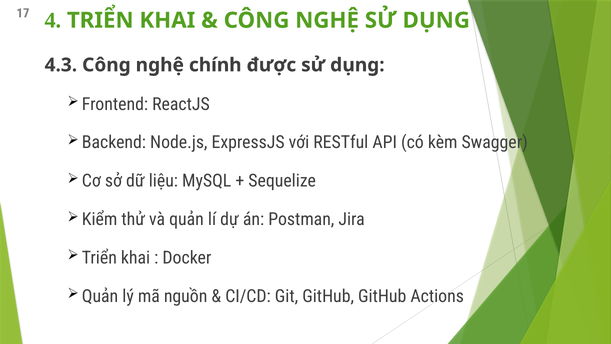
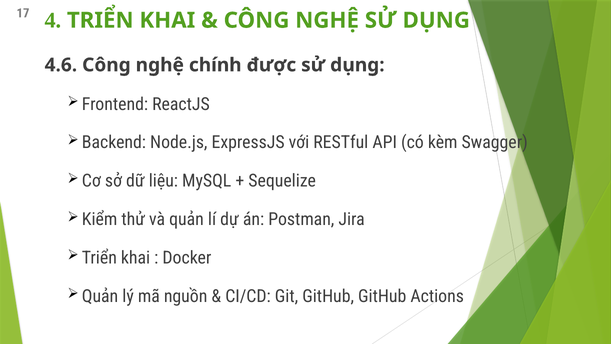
4.3: 4.3 -> 4.6 (61, 65)
